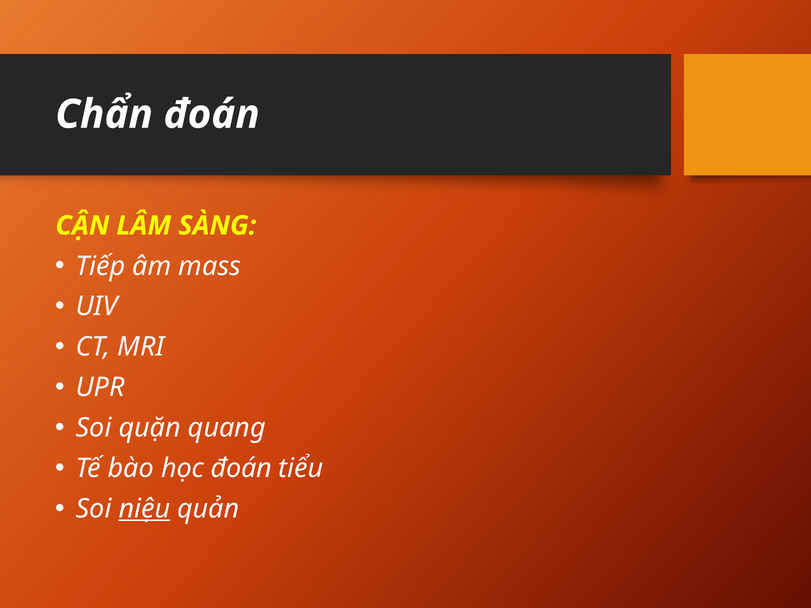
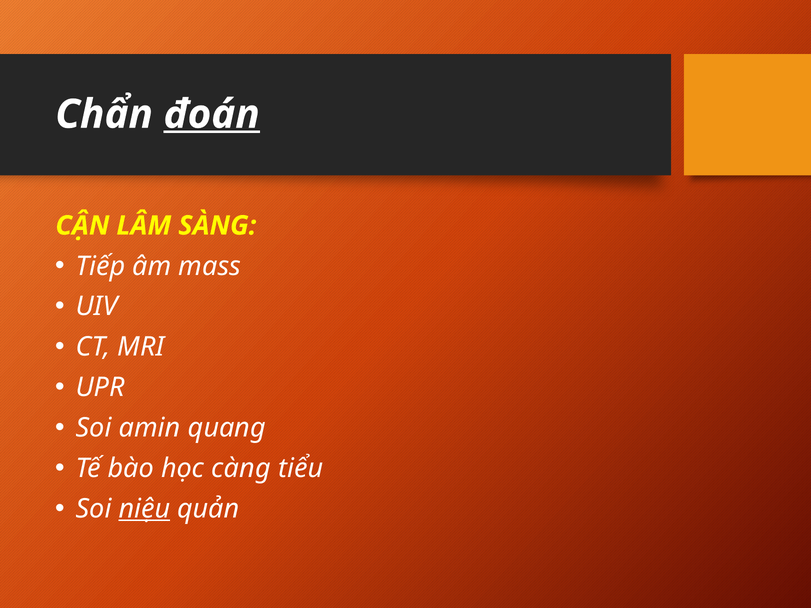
đoán underline: none -> present (212, 114)
quặn: quặn -> amin (150, 428)
học đoán: đoán -> càng (241, 468)
